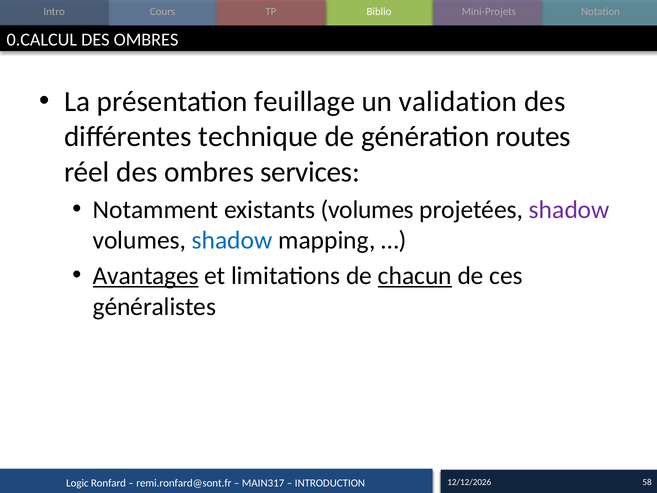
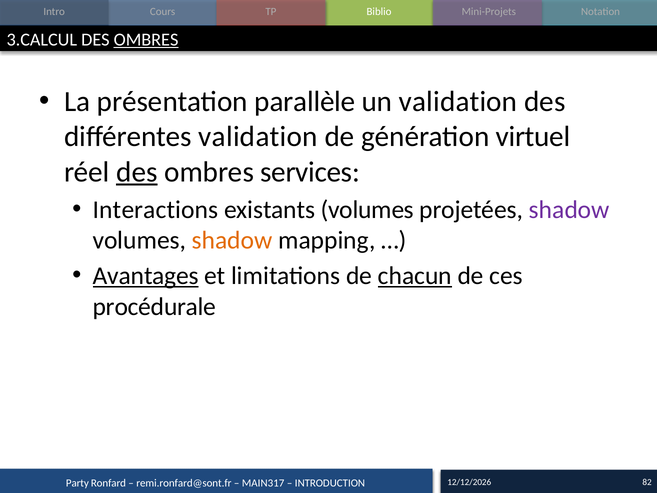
0.CALCUL: 0.CALCUL -> 3.CALCUL (42, 40)
OMBRES underline: none -> present (146, 40)
feuillage: feuillage -> parallèle (305, 102)
différentes technique: technique -> validation (258, 137)
routes: routes -> virtuel (533, 137)
des underline: none -> present (137, 172)
Notamment: Notamment -> Interactions (156, 209)
shadow colour: blue -> orange (232, 240)
généralistes: généralistes -> procédurale (154, 306)
Logic: Logic -> Party (77, 483)
58: 58 -> 82 (647, 482)
